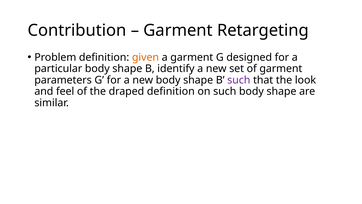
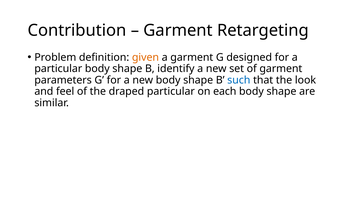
such colour: purple -> blue (239, 80)
draped definition: definition -> particular (171, 91)
on such: such -> each (225, 91)
